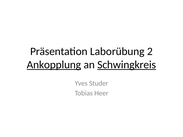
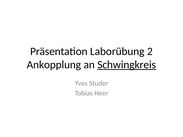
Ankopplung underline: present -> none (54, 65)
